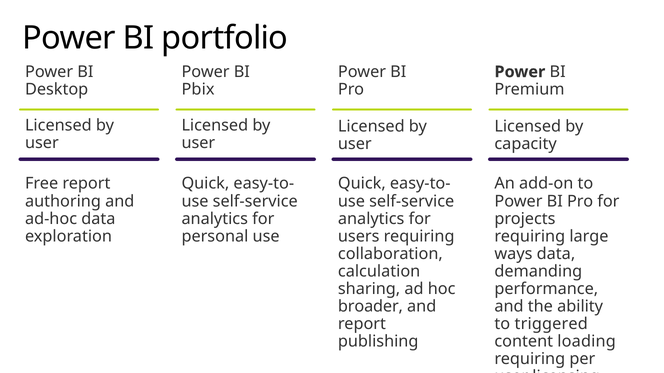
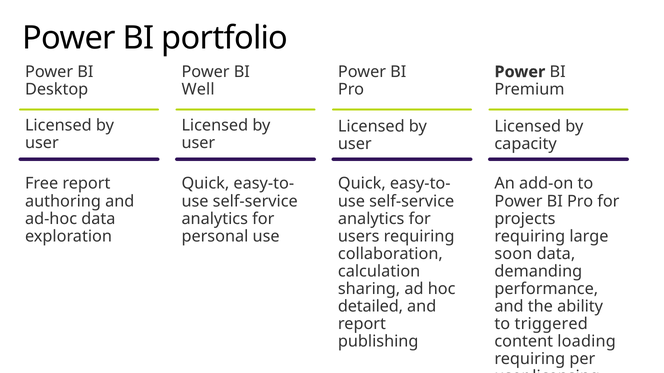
Pbix: Pbix -> Well (198, 90)
ways: ways -> soon (513, 254)
broader: broader -> detailed (370, 307)
